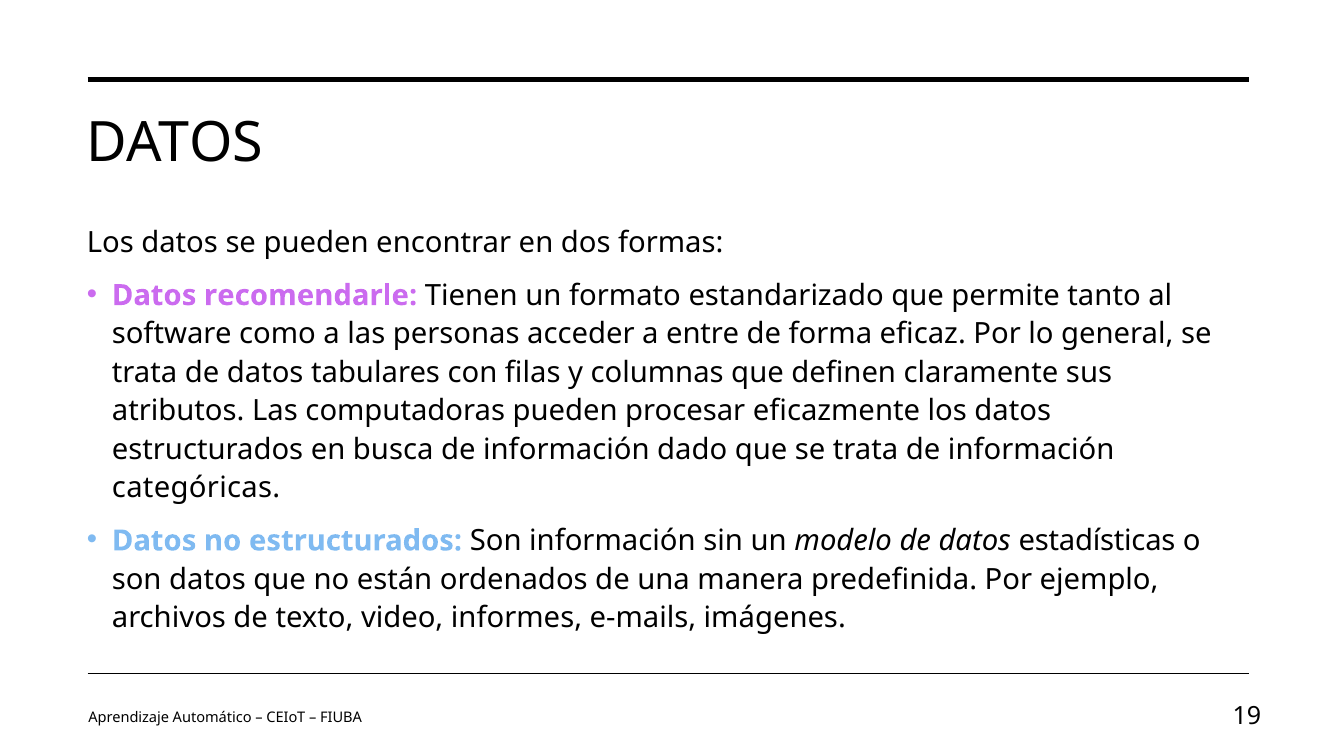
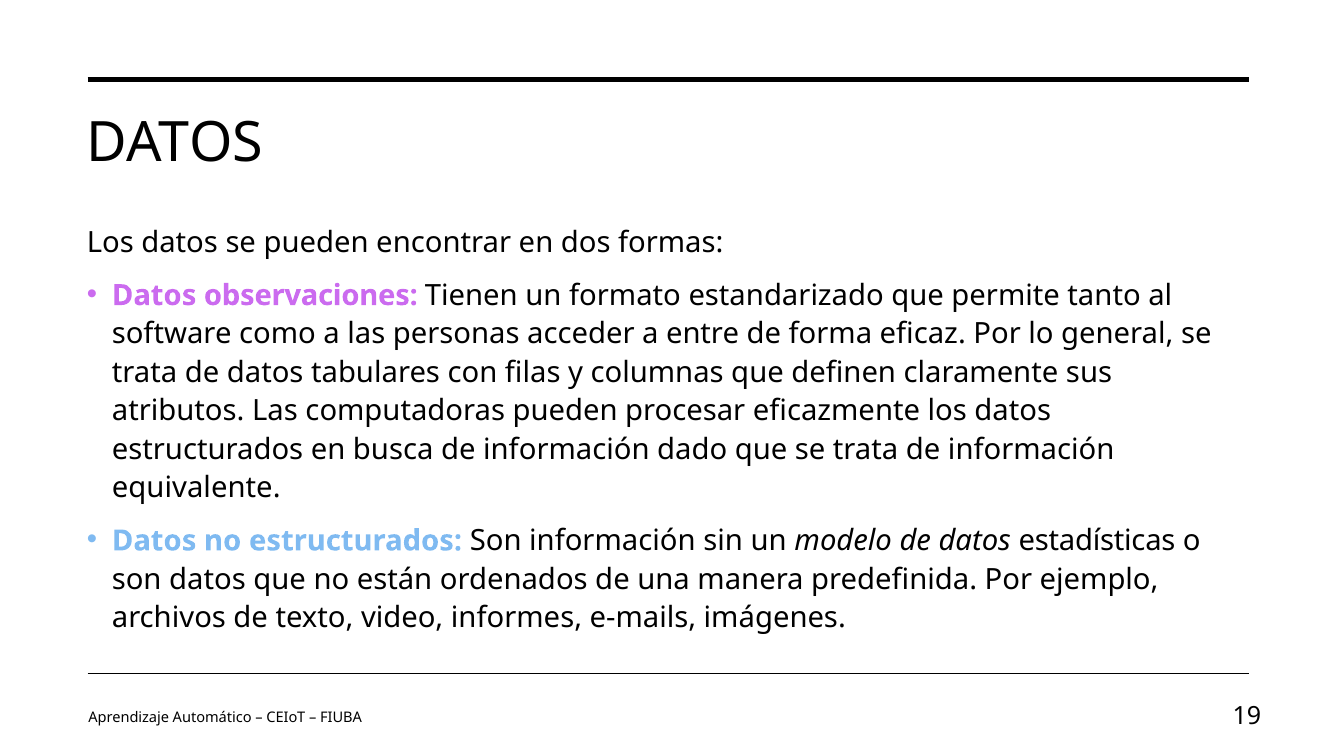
recomendarle: recomendarle -> observaciones (311, 295)
categóricas: categóricas -> equivalente (196, 488)
